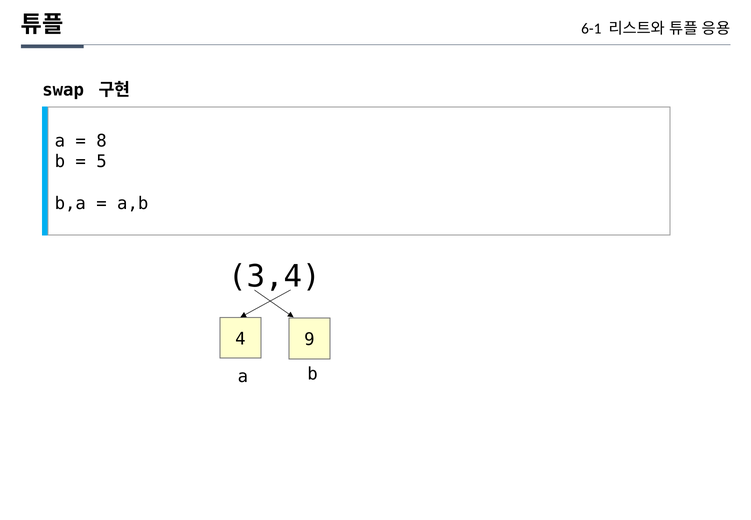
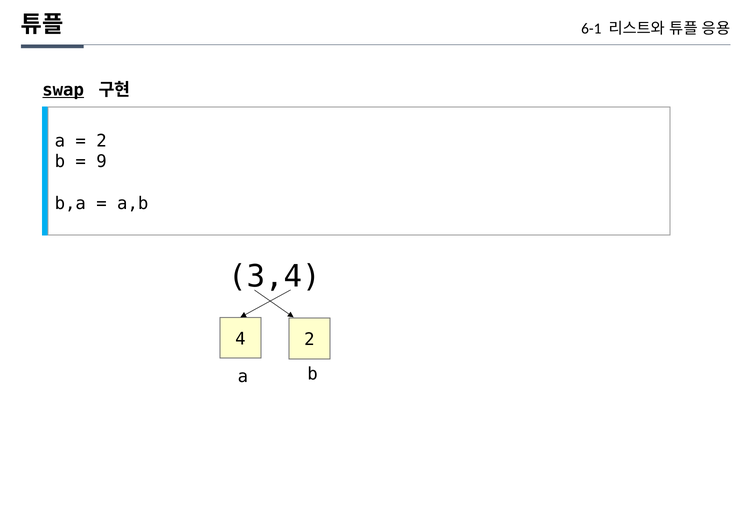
swap underline: none -> present (63, 90)
8: 8 -> 2 (102, 141)
5: 5 -> 9 (102, 162)
4 9: 9 -> 2 (309, 339)
